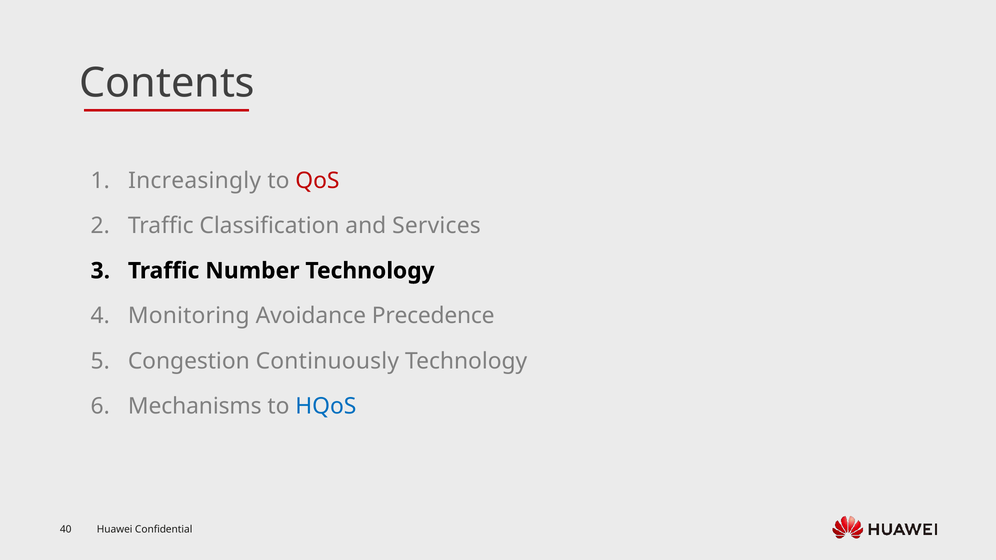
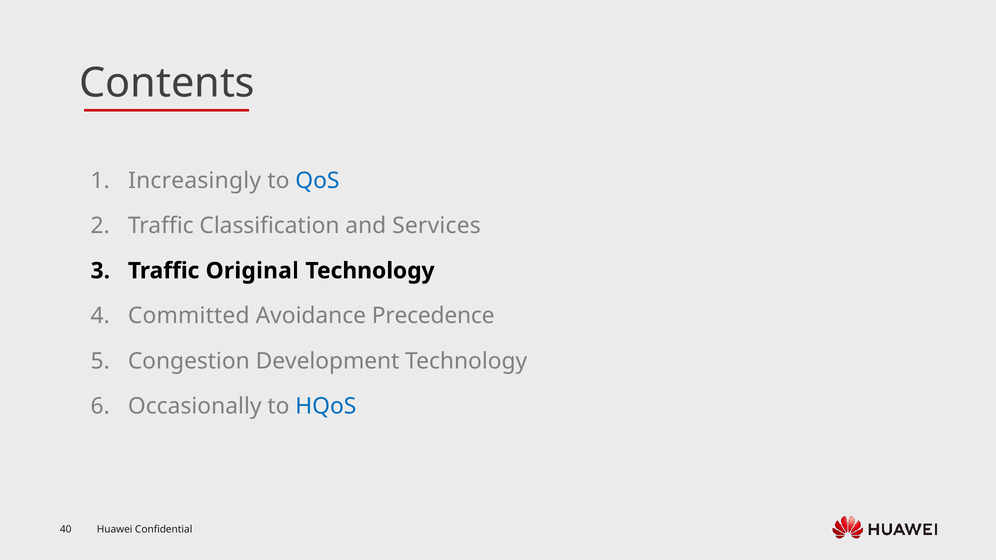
QoS colour: red -> blue (317, 181)
Number: Number -> Original (252, 271)
Monitoring: Monitoring -> Committed (189, 316)
Continuously: Continuously -> Development (328, 361)
Mechanisms: Mechanisms -> Occasionally (195, 406)
